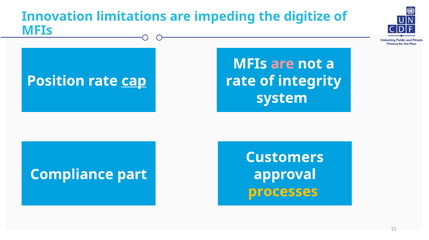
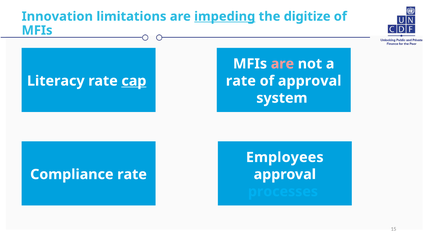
impeding underline: none -> present (225, 16)
Position: Position -> Literacy (56, 81)
of integrity: integrity -> approval (310, 81)
Customers: Customers -> Employees (285, 158)
Compliance part: part -> rate (132, 175)
processes colour: yellow -> light blue (283, 192)
